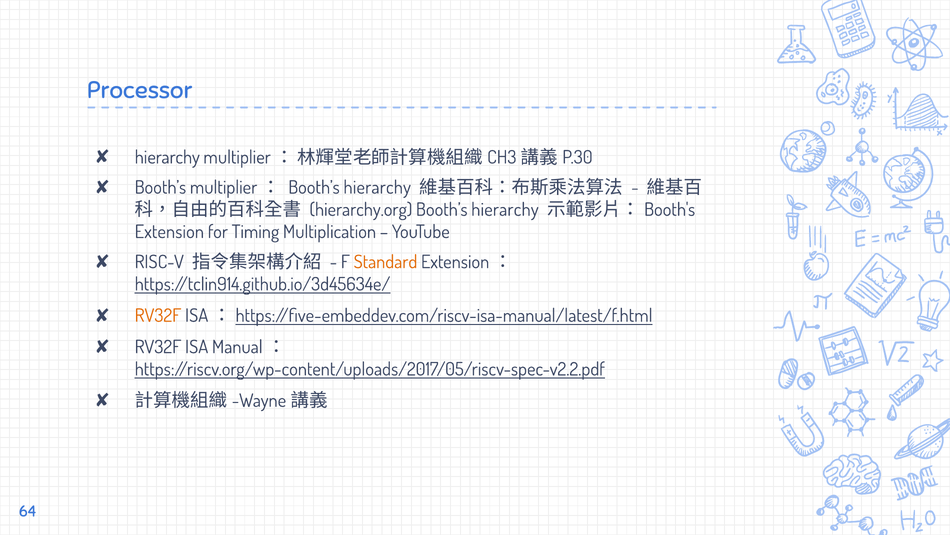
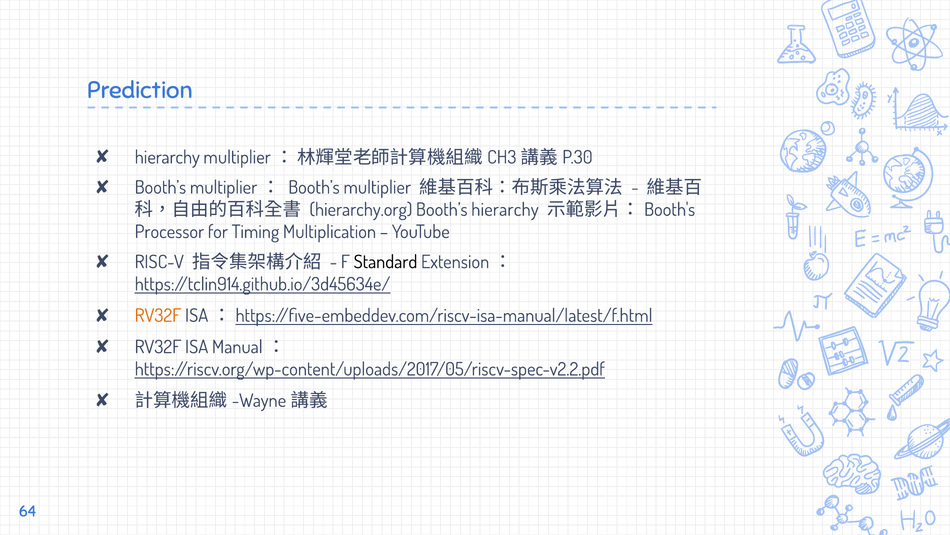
Processor: Processor -> Prediction (140, 90)
hierarchy: hierarchy -> multiplier (377, 187)
Extension: Extension -> Processor (169, 232)
Standard colour: orange -> black (385, 262)
